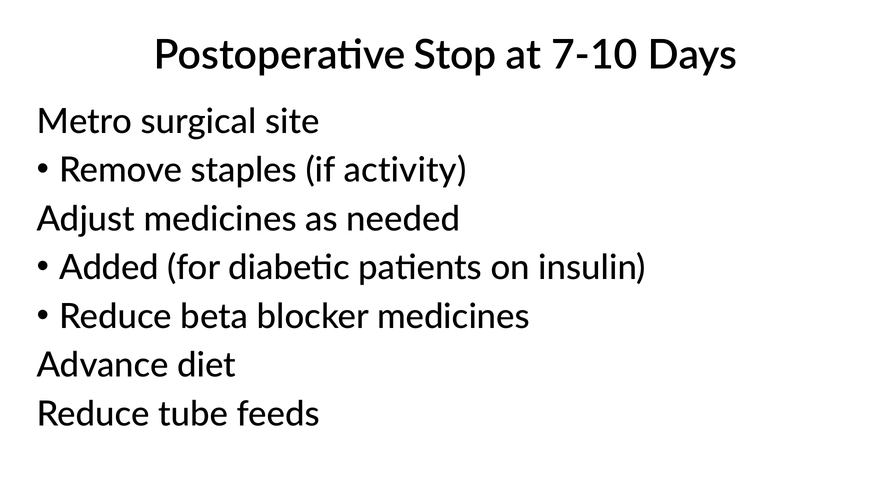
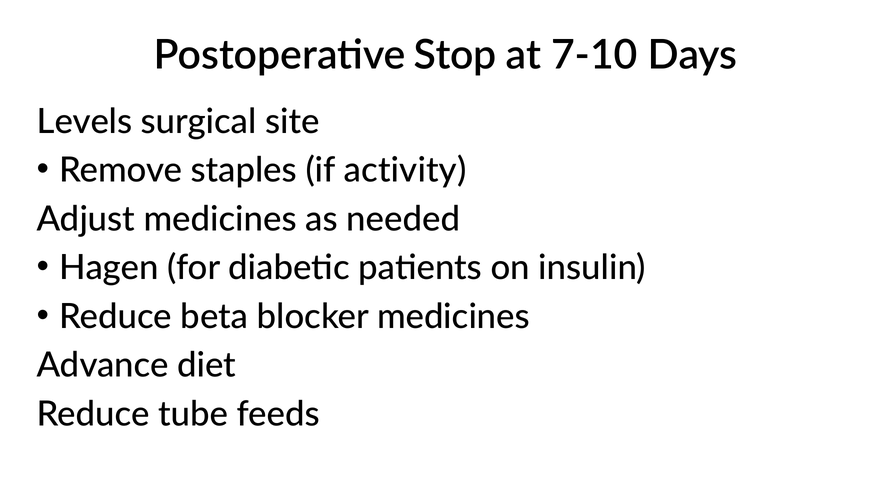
Metro: Metro -> Levels (84, 122)
Added: Added -> Hagen (109, 268)
